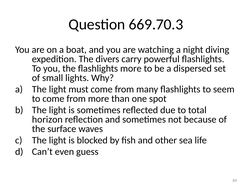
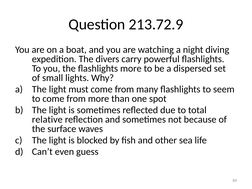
669.70.3: 669.70.3 -> 213.72.9 (156, 24)
horizon: horizon -> relative (47, 119)
